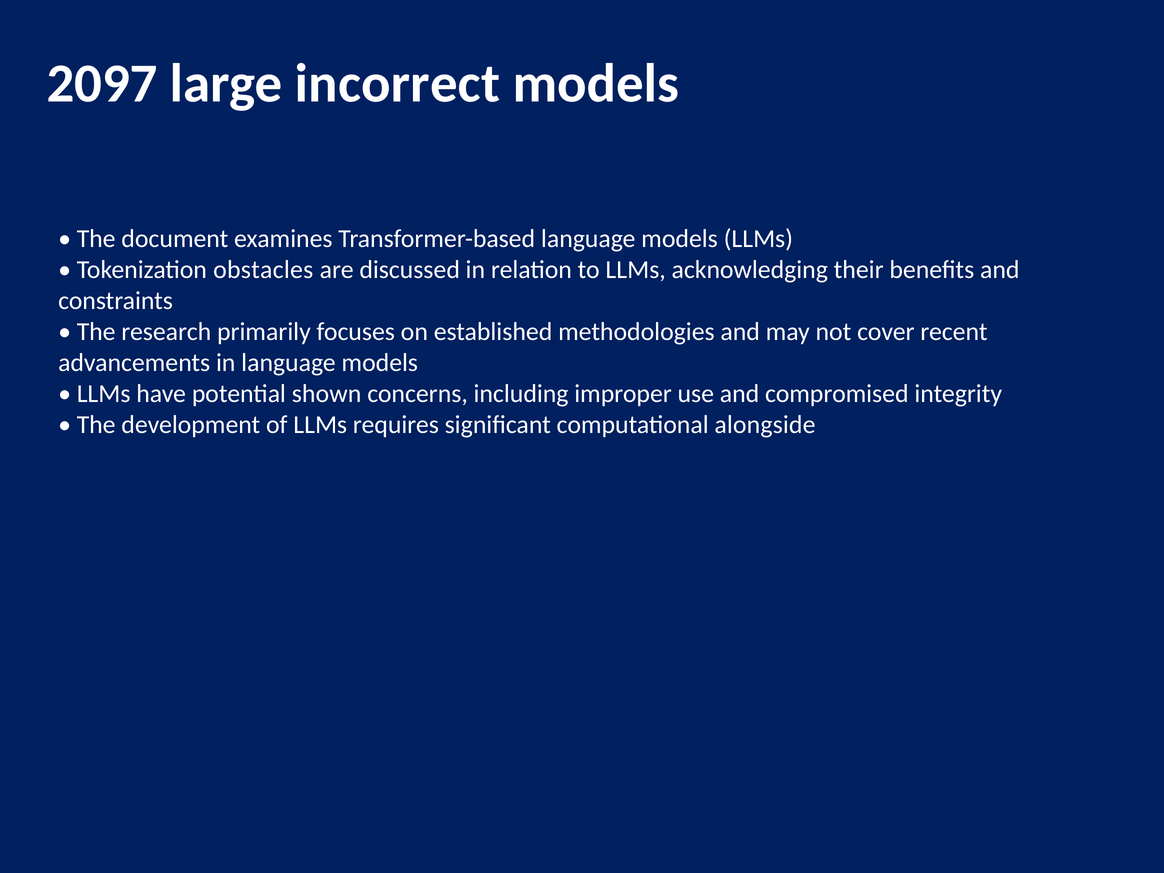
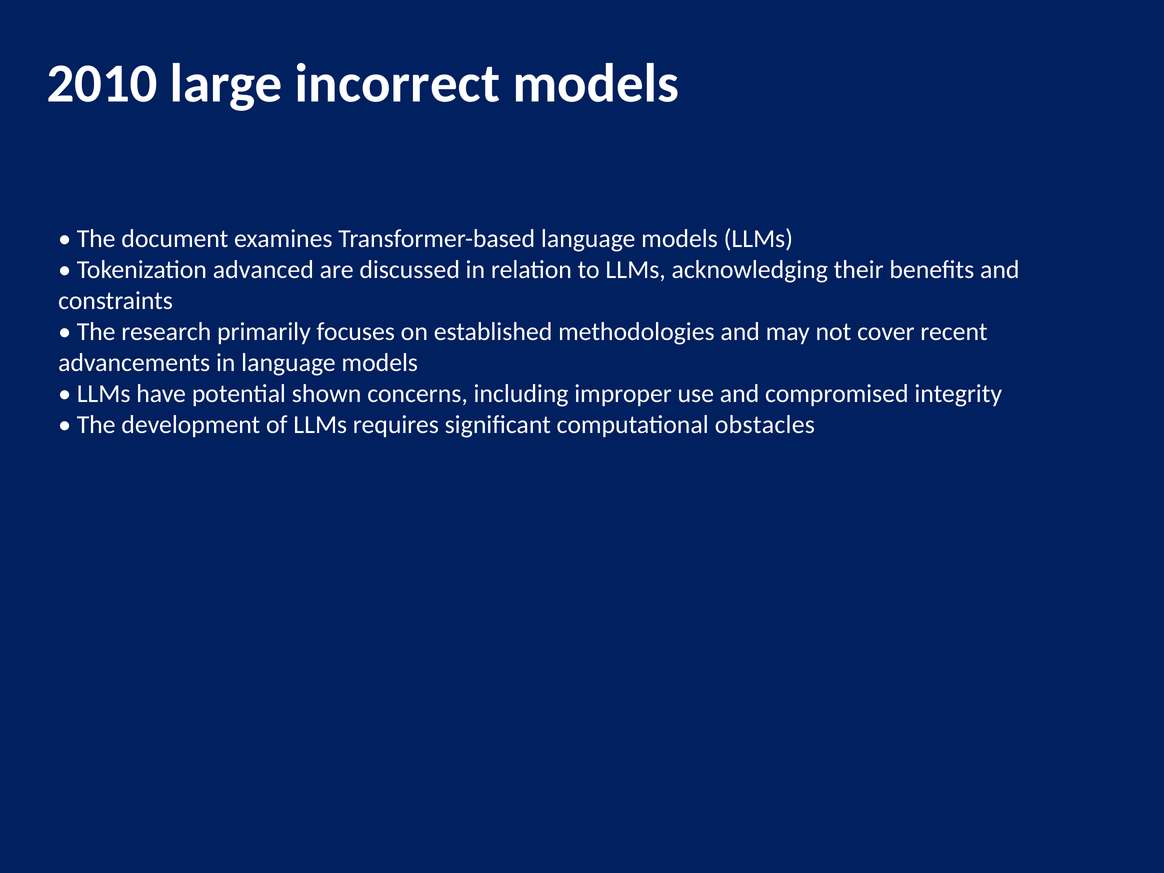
2097: 2097 -> 2010 (102, 83)
obstacles: obstacles -> advanced (263, 270)
alongside: alongside -> obstacles (765, 425)
